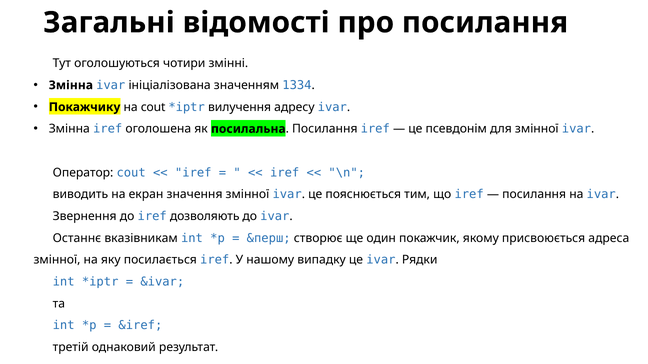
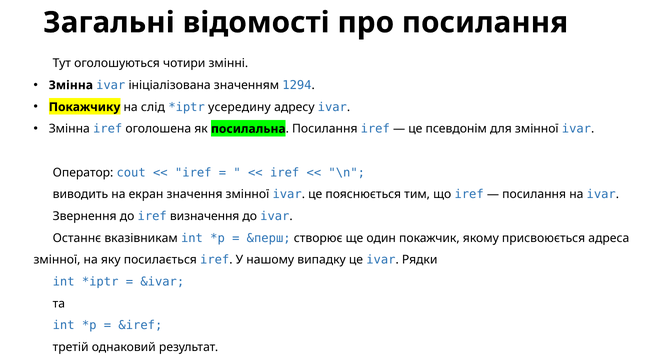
1334: 1334 -> 1294 (297, 85)
на cout: cout -> слід (153, 107)
вилучення: вилучення -> усередину (239, 107)
дозволяють: дозволяють -> визначення (205, 217)
